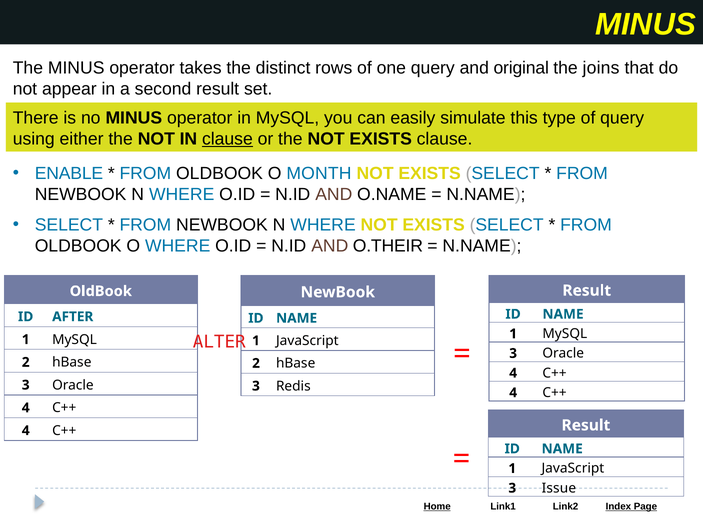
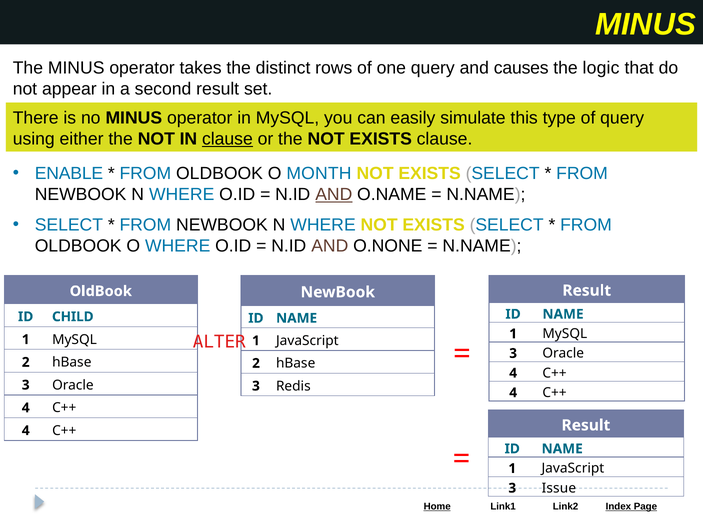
original: original -> causes (521, 68)
joins: joins -> logic (601, 68)
AND underline: none -> present (334, 194)
O.THEIR: O.THEIR -> O.NONE (388, 246)
AFTER: AFTER -> CHILD (73, 317)
